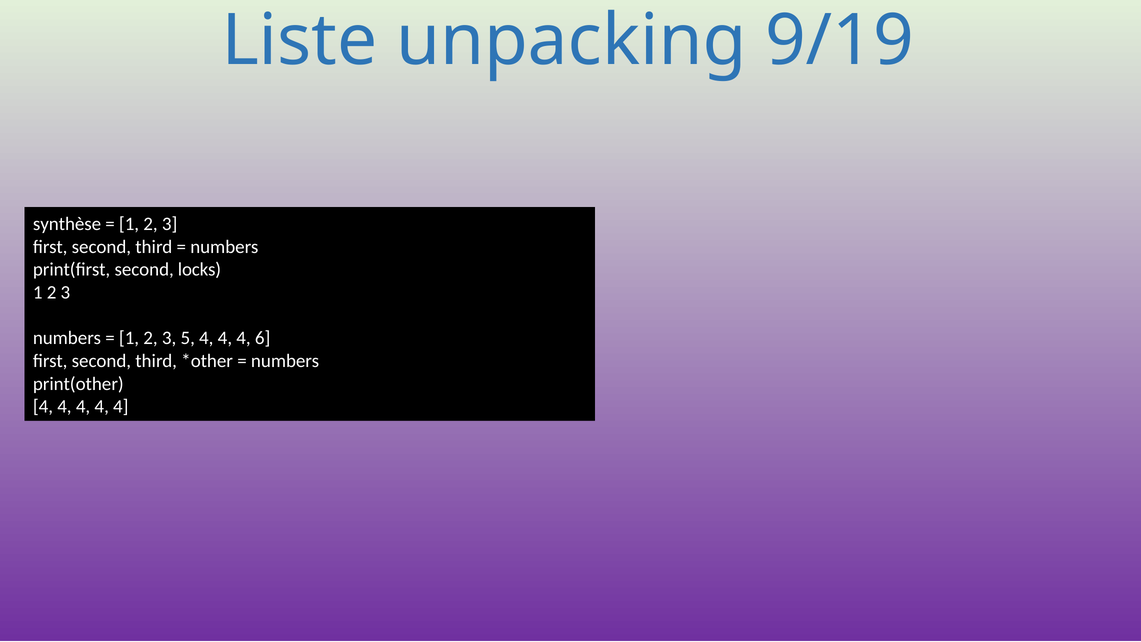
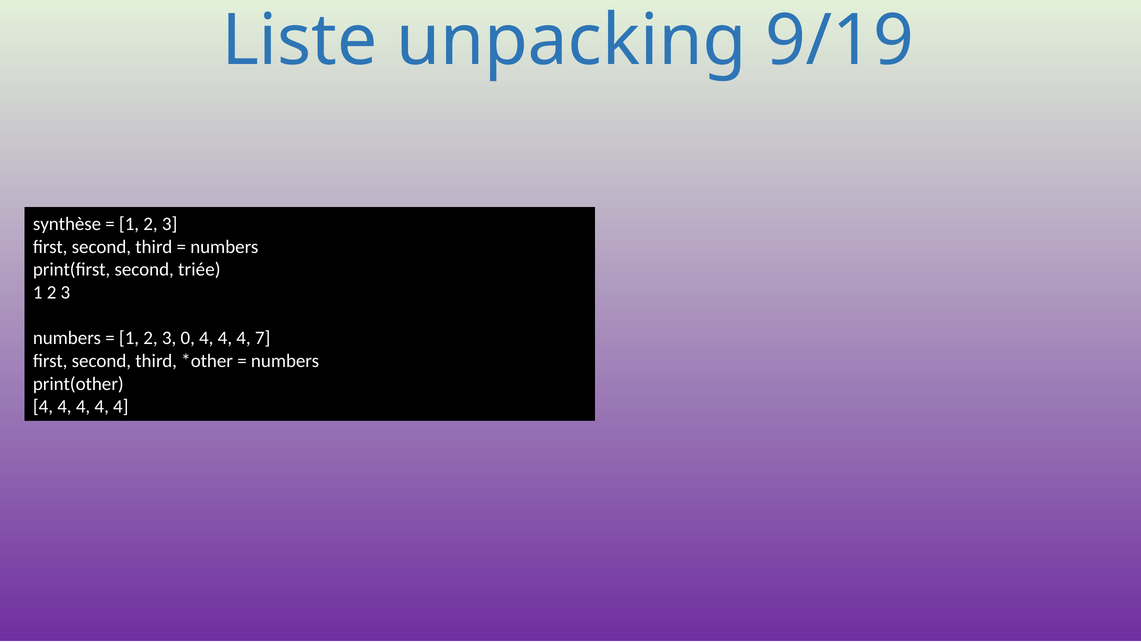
locks: locks -> triée (199, 270)
5: 5 -> 0 (188, 338)
6: 6 -> 7 (263, 338)
